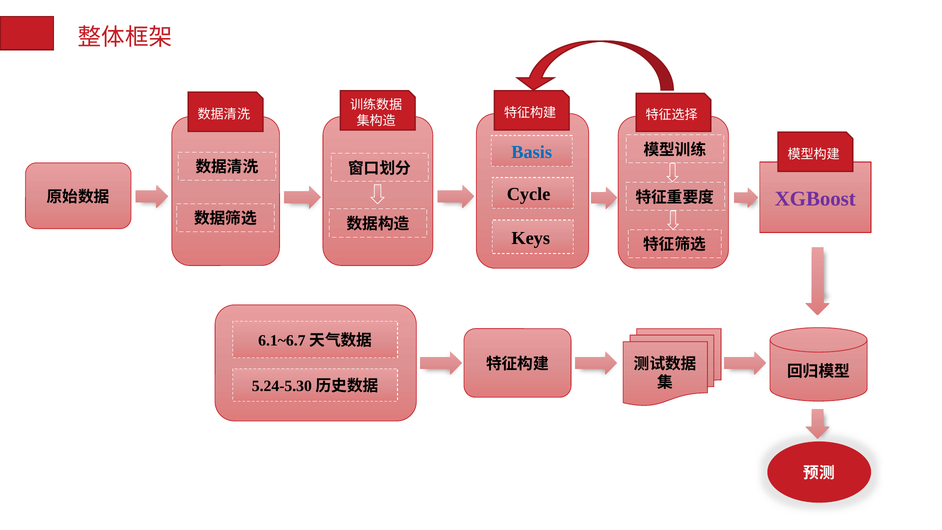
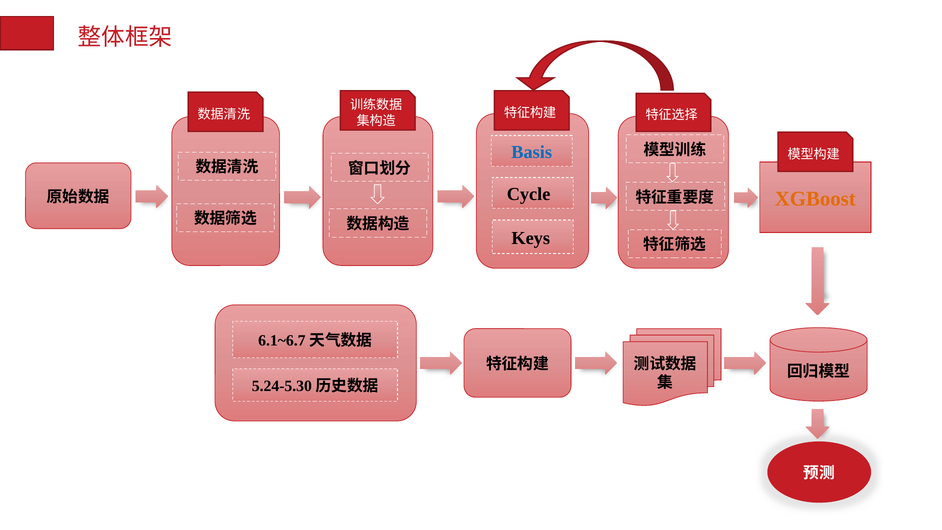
XGBoost colour: purple -> orange (815, 199)
